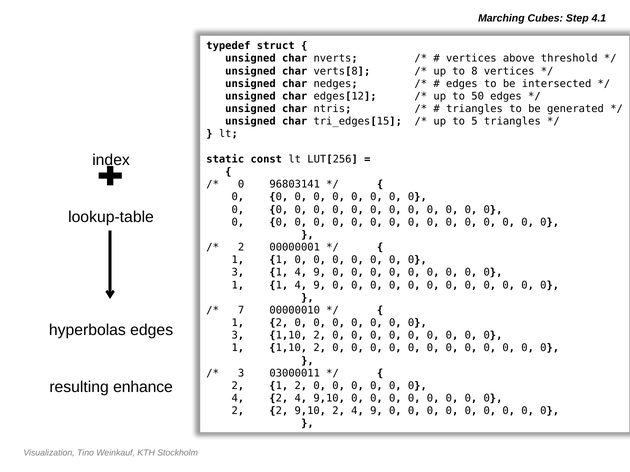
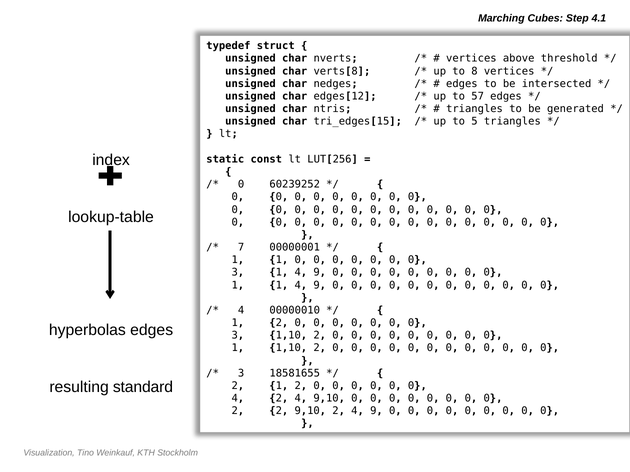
50: 50 -> 57 (478, 96)
96803141: 96803141 -> 60239252 (295, 185)
2: 2 -> 7 (241, 248)
7: 7 -> 4 (241, 311)
03000011: 03000011 -> 18581655 (295, 374)
enhance: enhance -> standard (143, 387)
